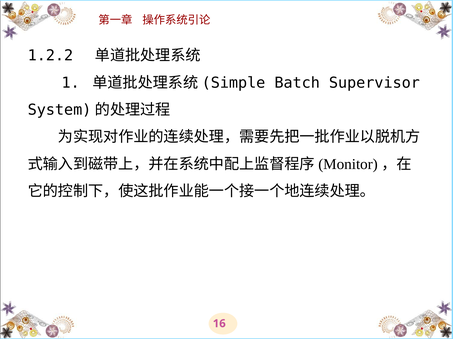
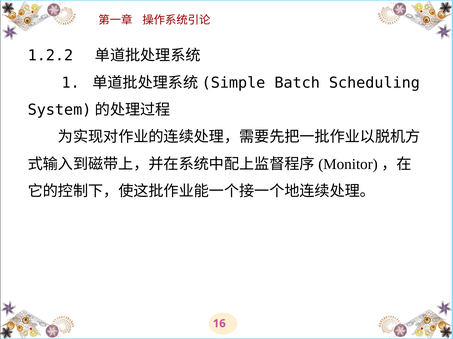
Supervisor: Supervisor -> Scheduling (374, 83)
